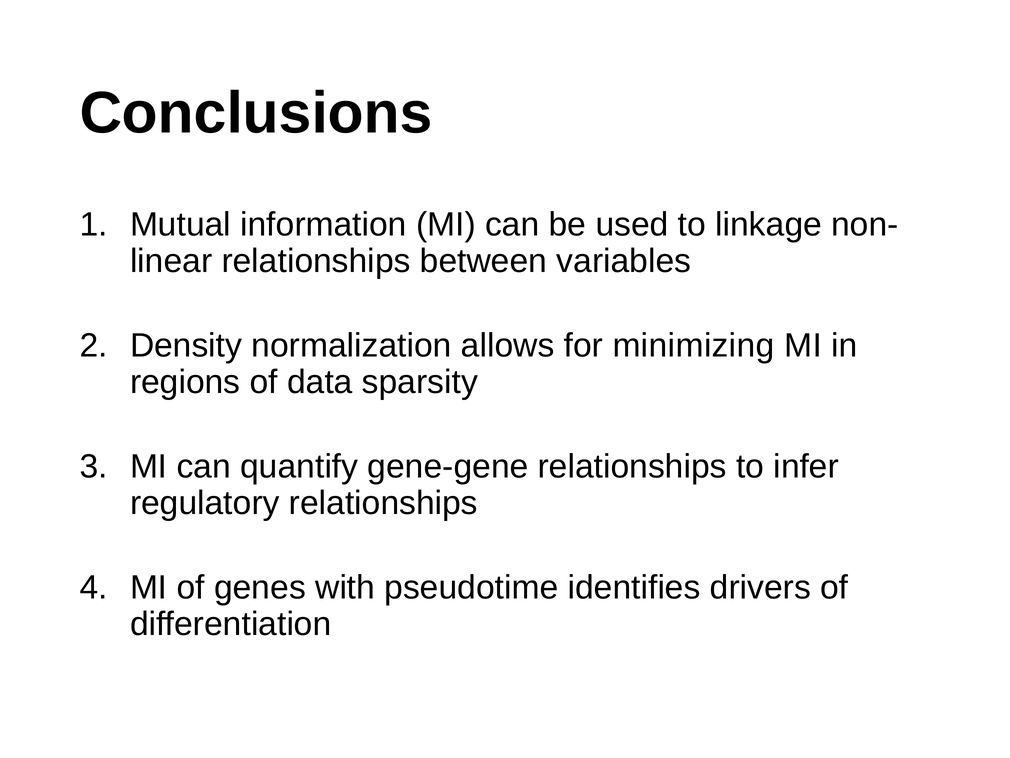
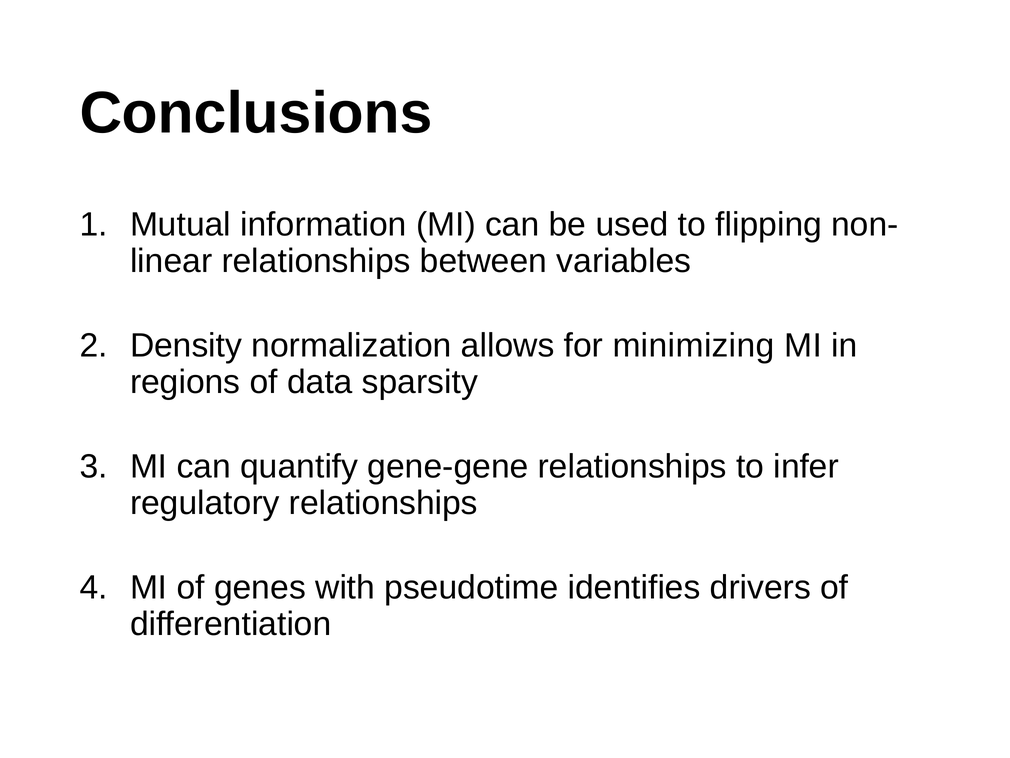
linkage: linkage -> flipping (769, 225)
